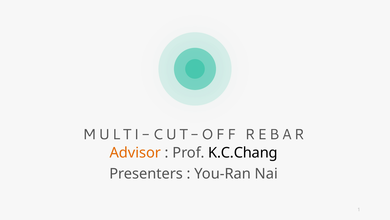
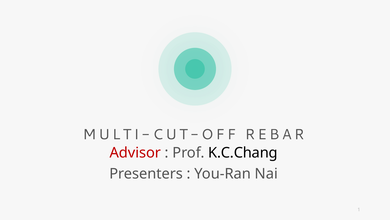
Advisor colour: orange -> red (135, 152)
